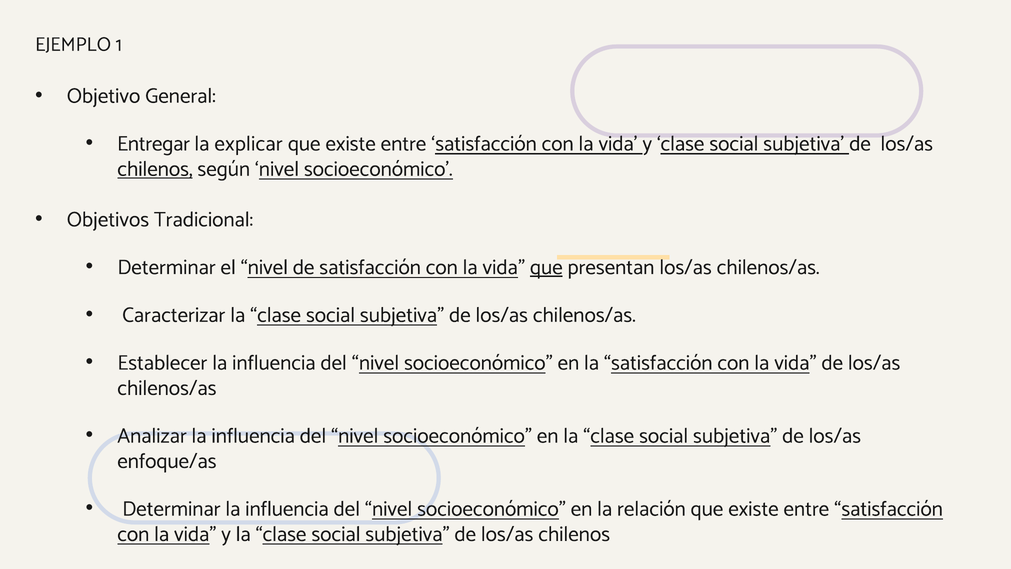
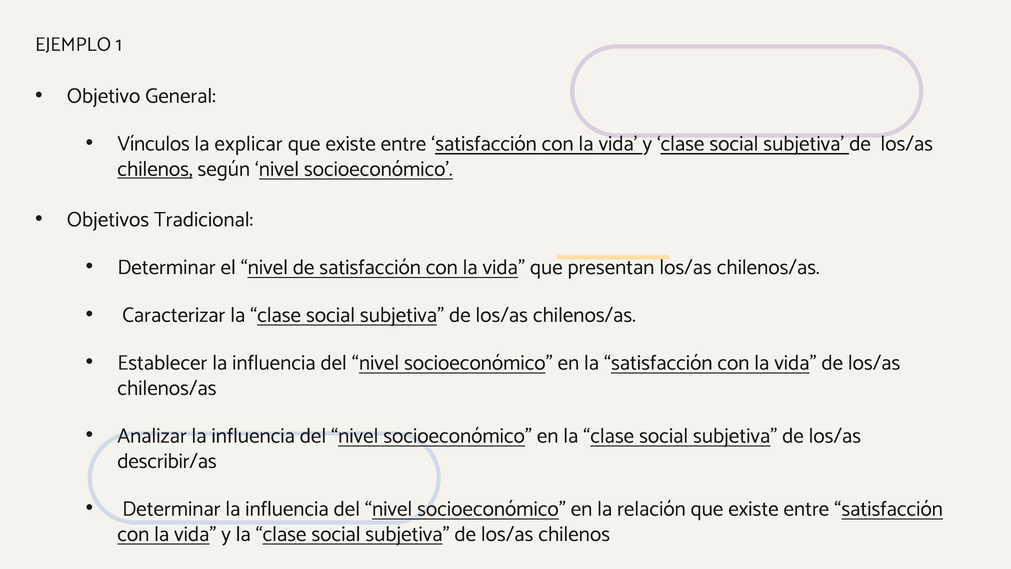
Entregar: Entregar -> Vínculos (154, 143)
que underline: present -> none (546, 267)
enfoque/as: enfoque/as -> describir/as (167, 461)
